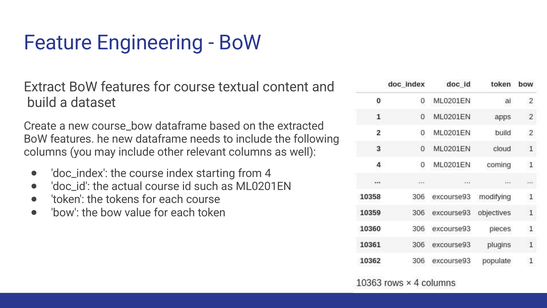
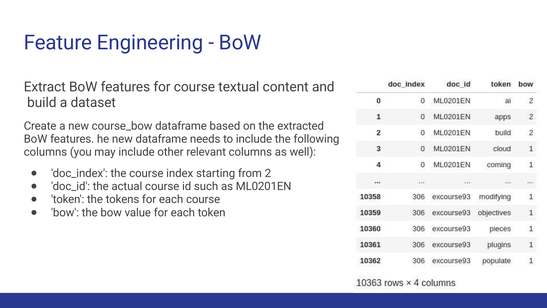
4: 4 -> 2 (268, 173)
